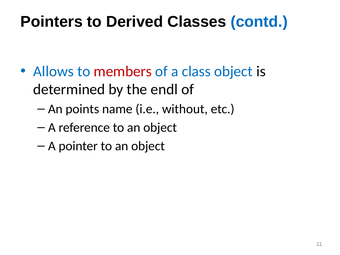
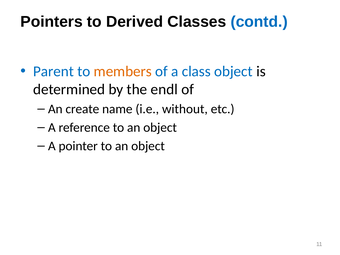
Allows: Allows -> Parent (54, 71)
members colour: red -> orange (123, 71)
points: points -> create (82, 109)
